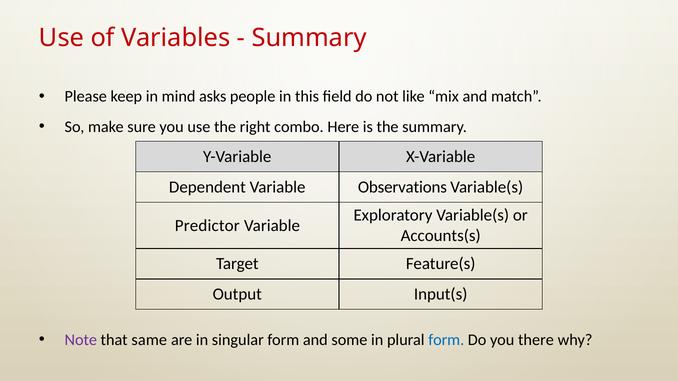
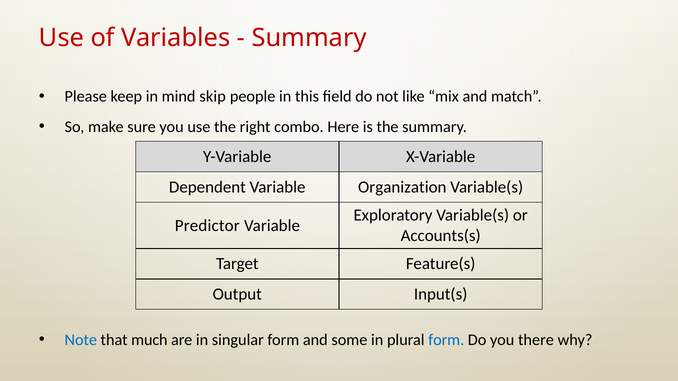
asks: asks -> skip (213, 97)
Observations: Observations -> Organization (402, 187)
Note colour: purple -> blue (81, 340)
same: same -> much (149, 340)
